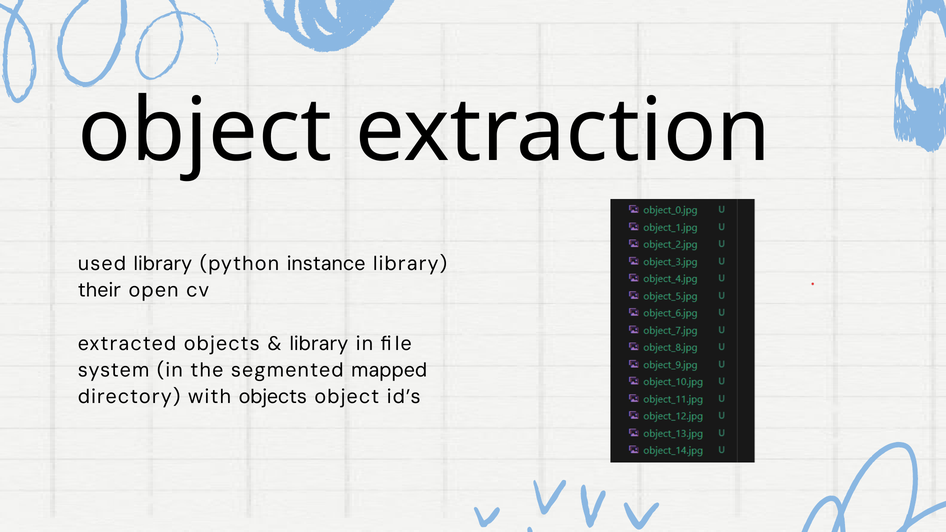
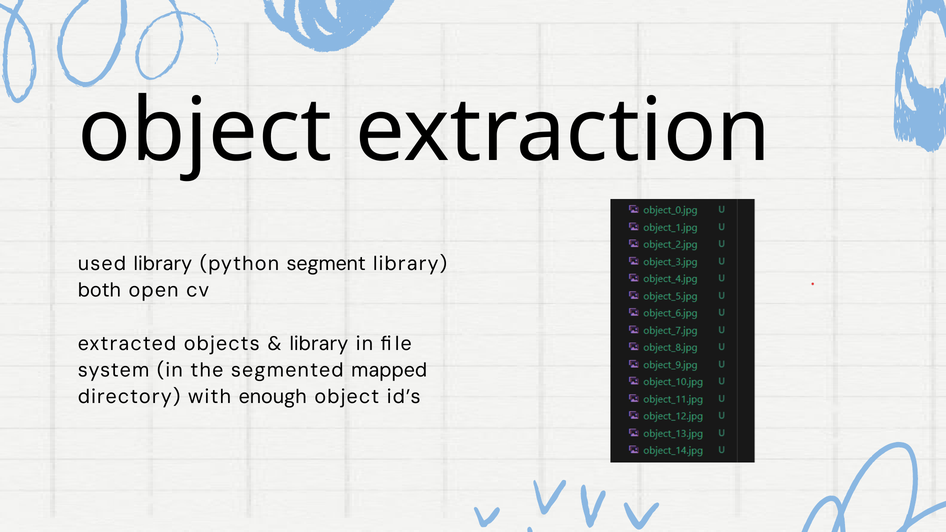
instance: instance -> segment (326, 264)
their: their -> both (99, 290)
with objects: objects -> enough (273, 397)
